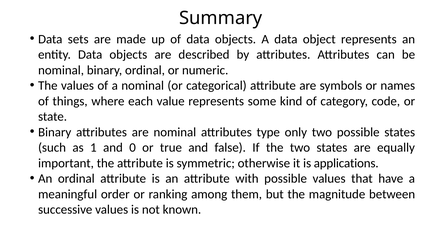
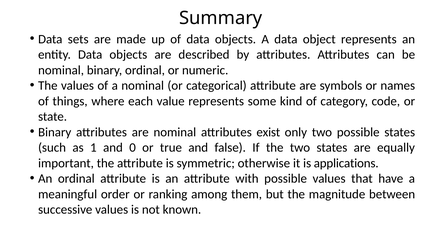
type: type -> exist (268, 132)
